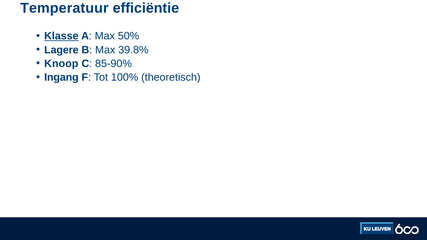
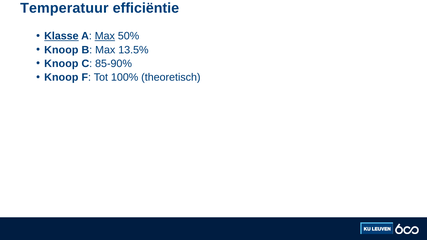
Max underline: none -> present (105, 36)
Lagere: Lagere -> Knoop (61, 50)
39.8%: 39.8% -> 13.5% (133, 50)
Ingang: Ingang -> Knoop (61, 77)
